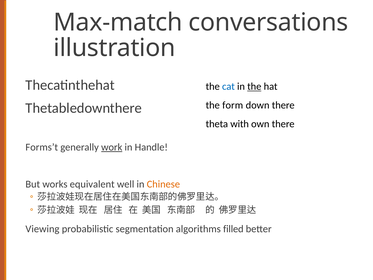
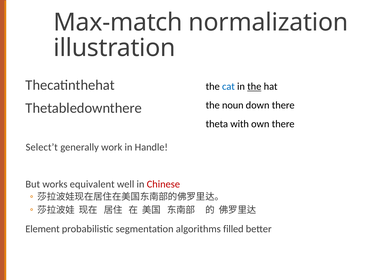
conversations: conversations -> normalization (268, 22)
form: form -> noun (233, 105)
Forms’t: Forms’t -> Select’t (42, 147)
work underline: present -> none (112, 147)
Chinese colour: orange -> red (163, 184)
Viewing: Viewing -> Element (43, 229)
